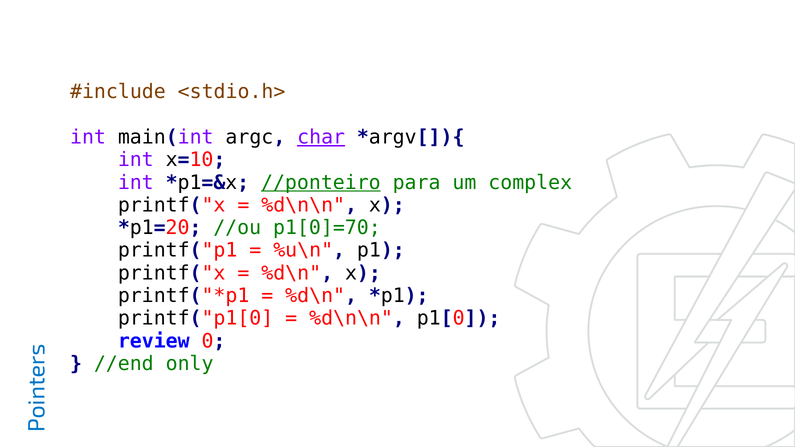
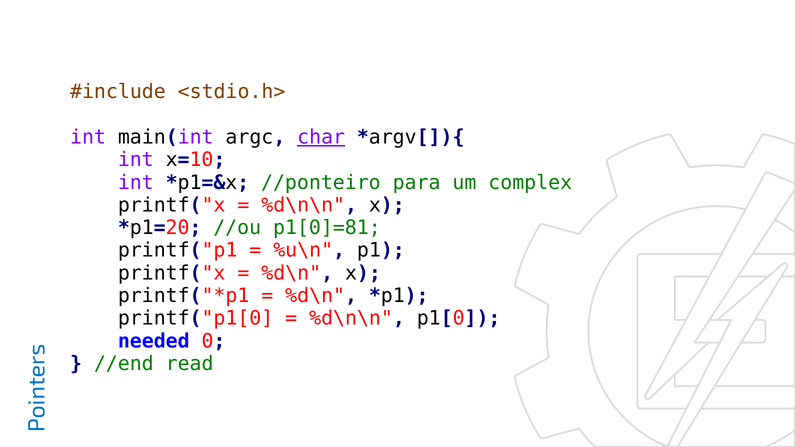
//ponteiro underline: present -> none (321, 183)
p1[0]=70: p1[0]=70 -> p1[0]=81 (327, 228)
review: review -> needed (154, 341)
only: only -> read (190, 364)
